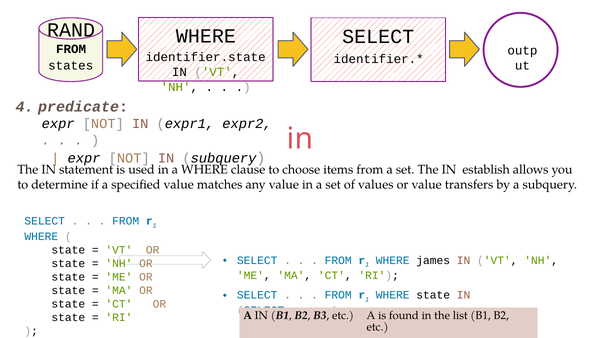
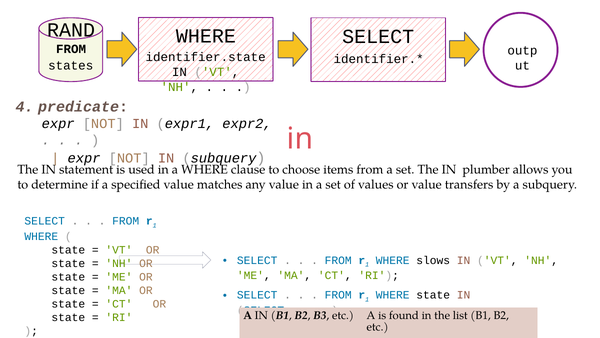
establish: establish -> plumber (486, 169)
james: james -> slows (433, 260)
